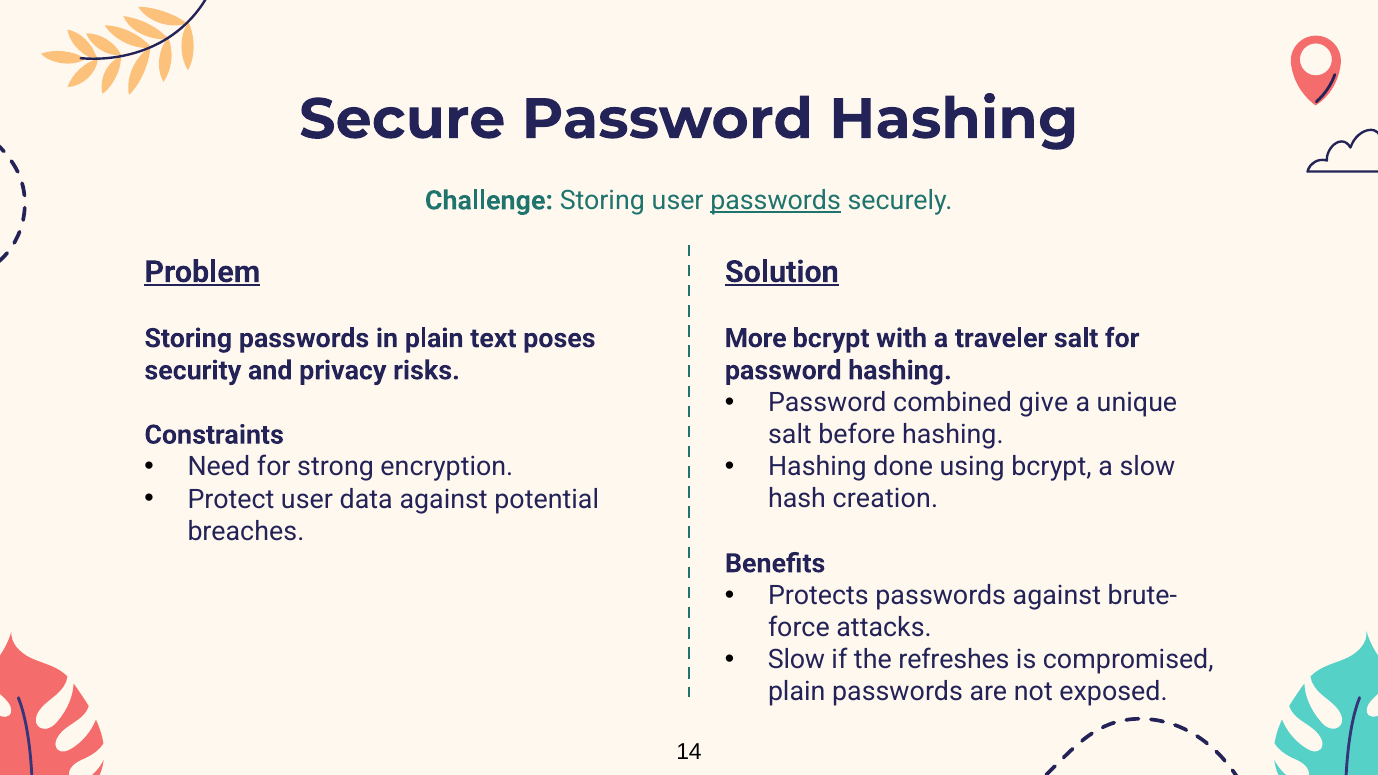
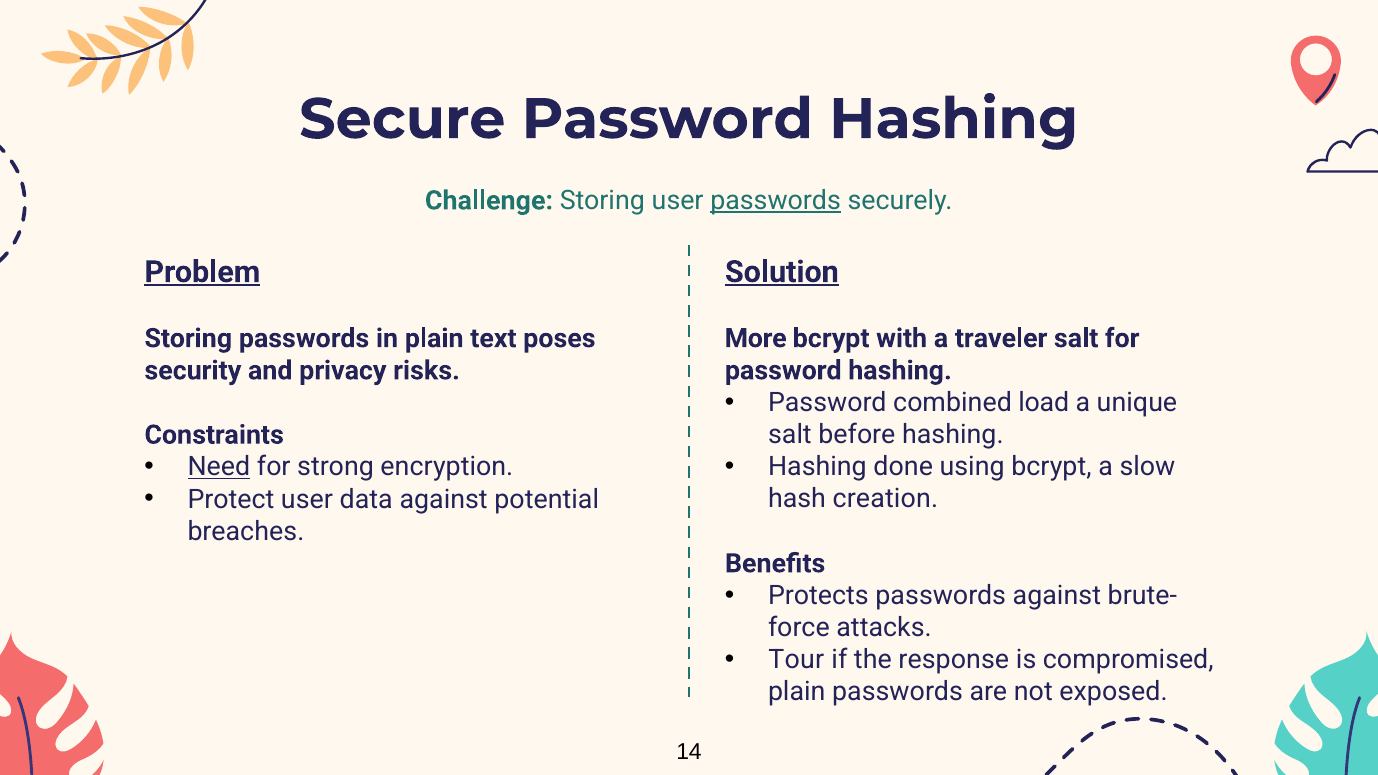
give: give -> load (1044, 403)
Need underline: none -> present (219, 467)
Slow: Slow -> Tour (796, 660)
refreshes: refreshes -> response (954, 660)
